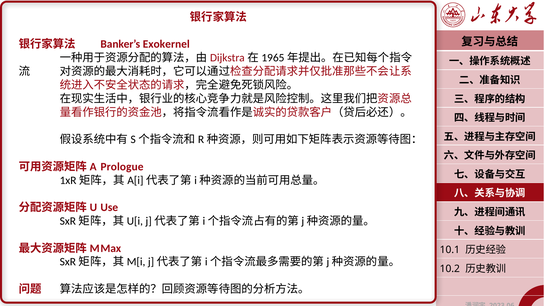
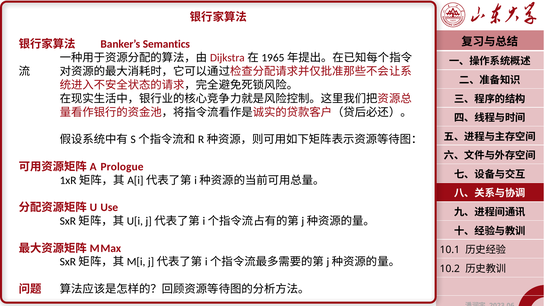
Exokernel: Exokernel -> Semantics (166, 44)
